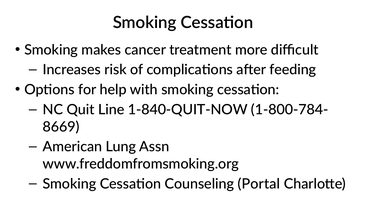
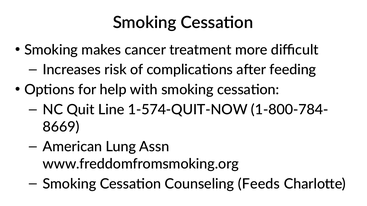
1-840-QUIT-NOW: 1-840-QUIT-NOW -> 1-574-QUIT-NOW (188, 110)
Portal: Portal -> Feeds (259, 184)
